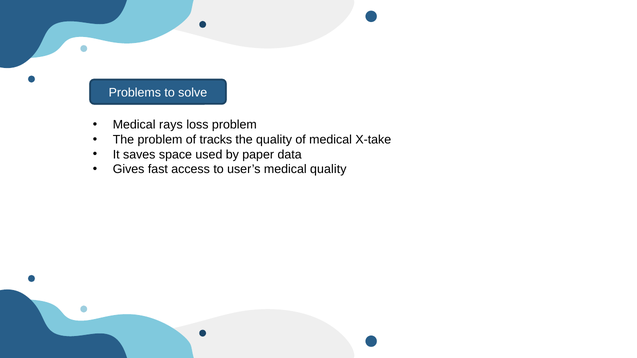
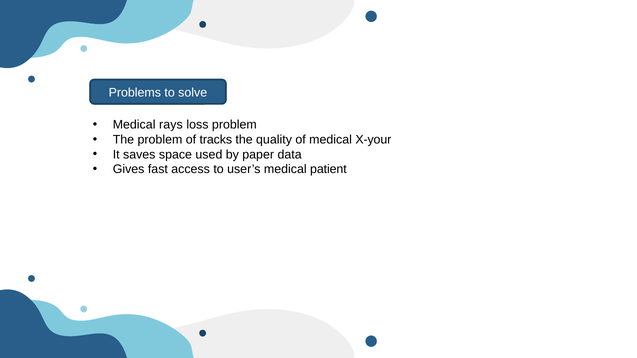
X-take: X-take -> X-your (373, 140)
medical quality: quality -> patient (328, 170)
